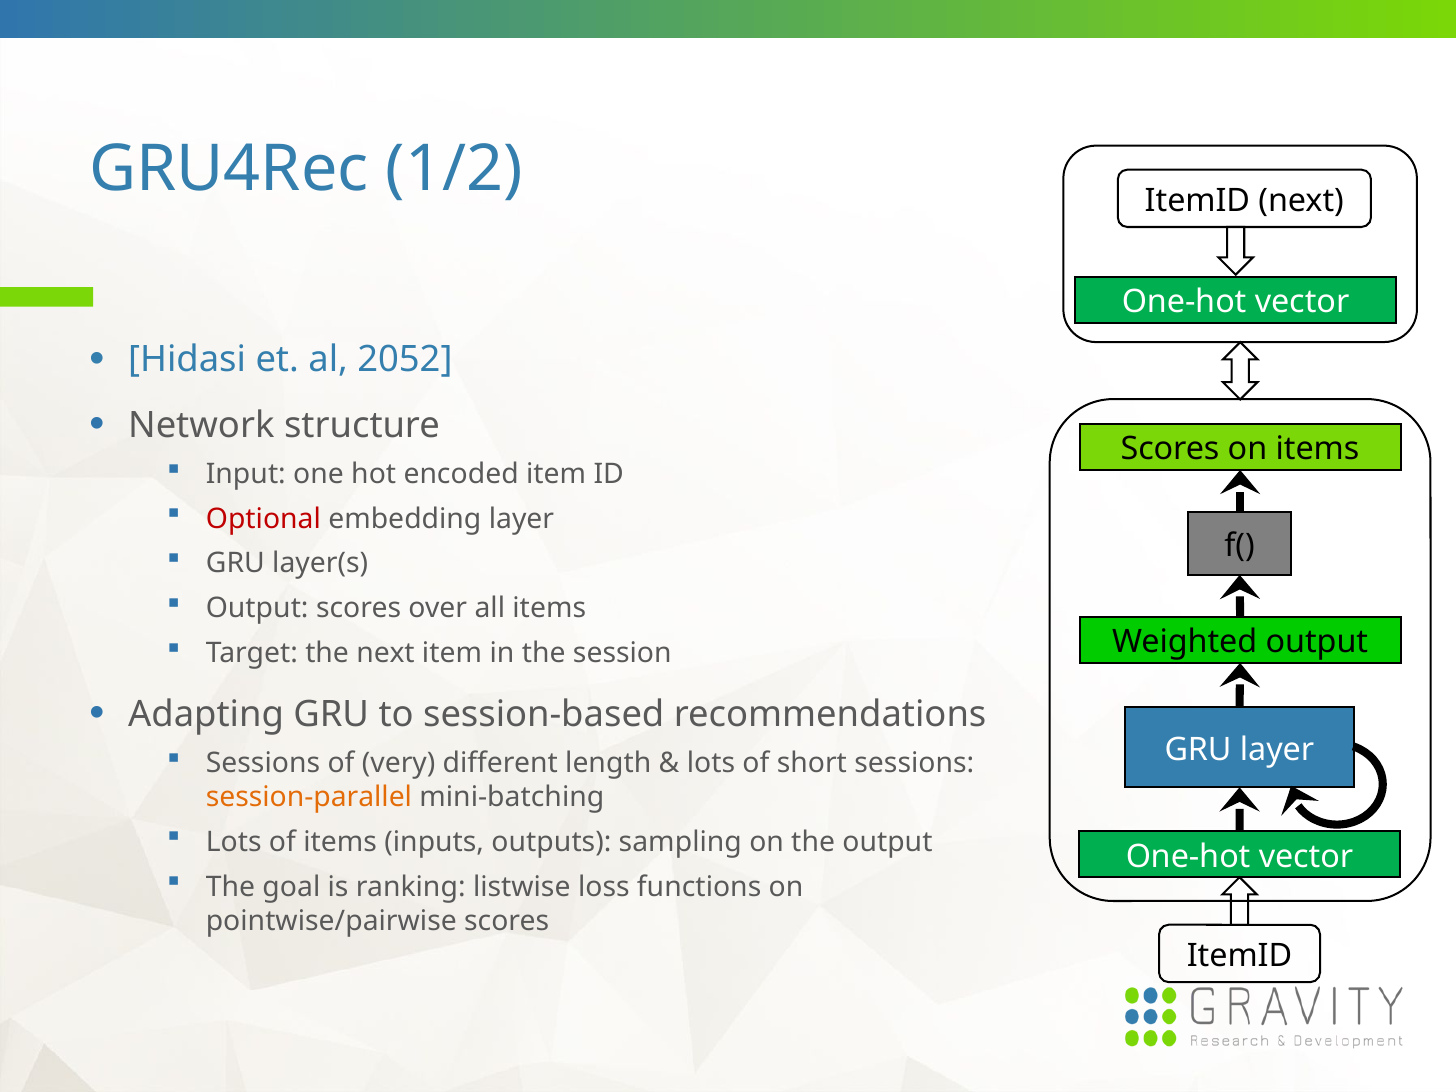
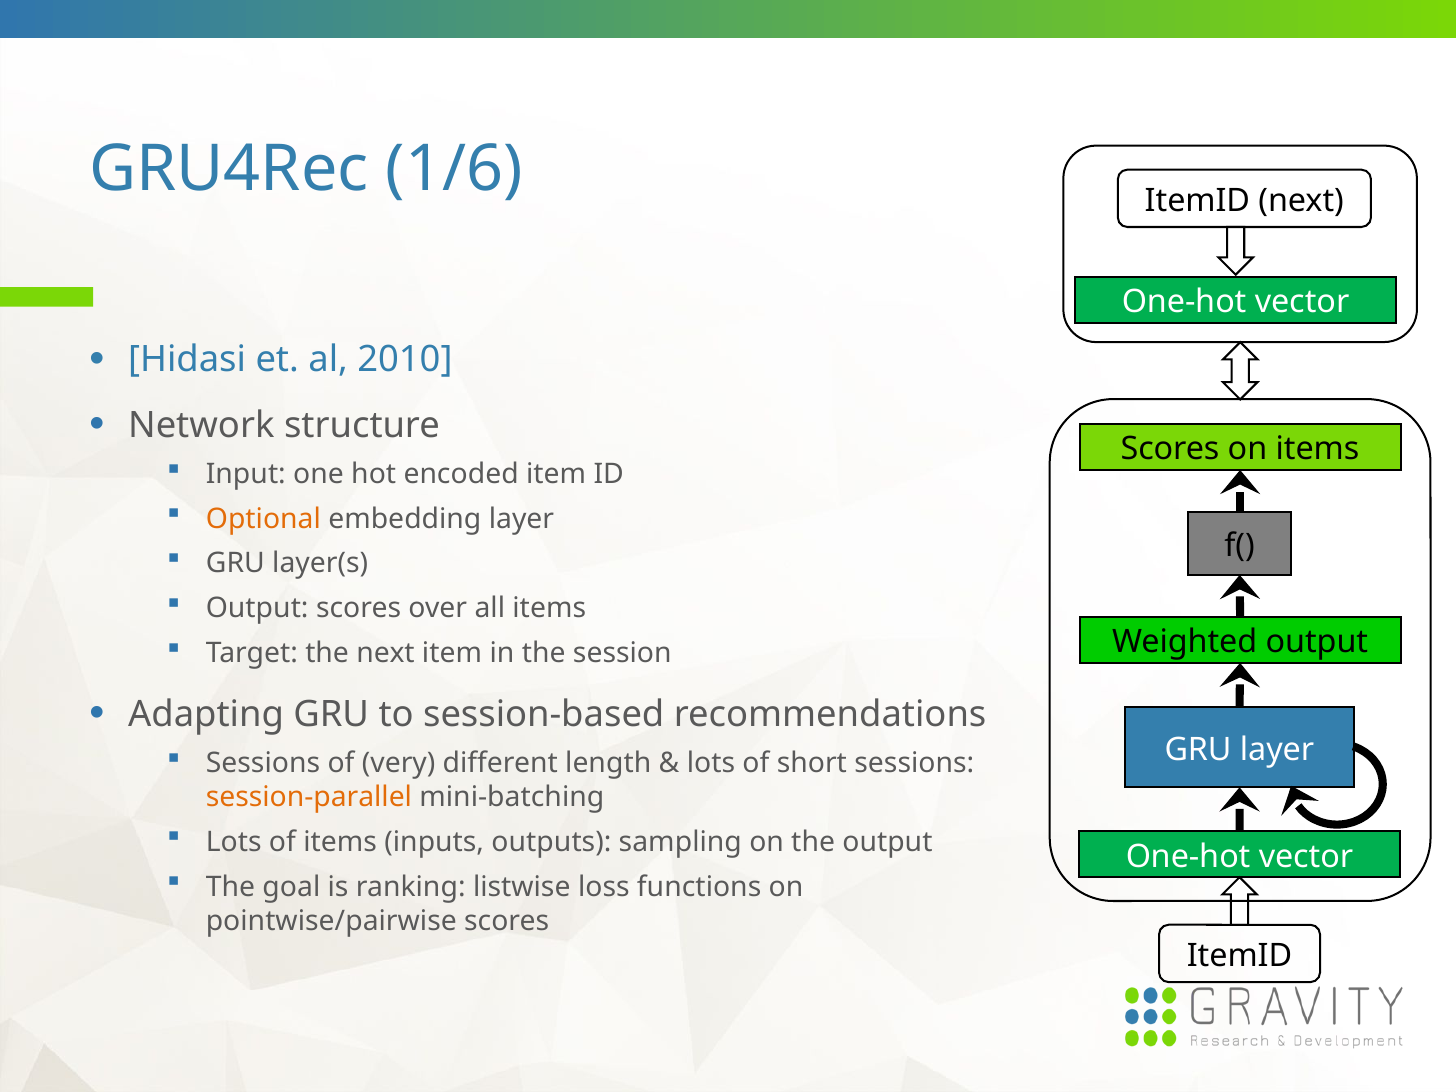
1/2: 1/2 -> 1/6 (454, 169)
2052: 2052 -> 2010 (405, 360)
Optional colour: red -> orange (263, 519)
